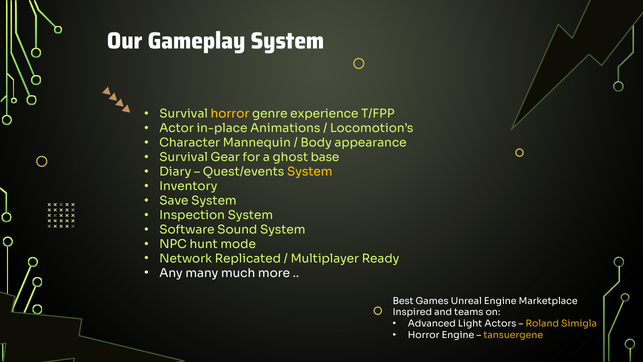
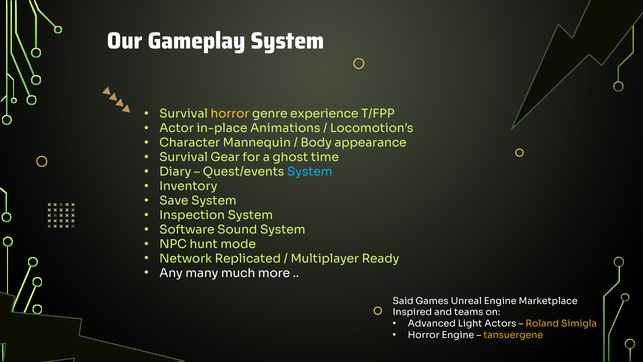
base: base -> time (325, 157)
System colour: yellow -> light blue (310, 172)
Best: Best -> Said (403, 301)
